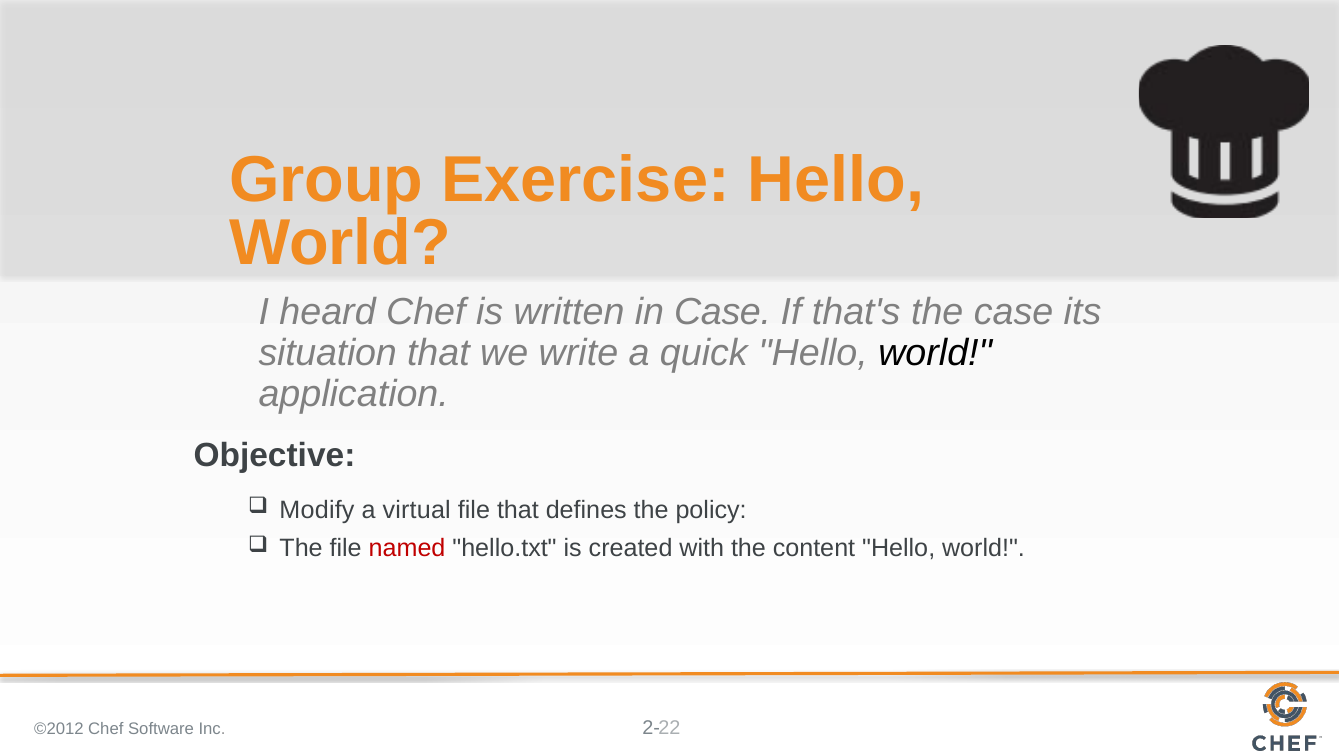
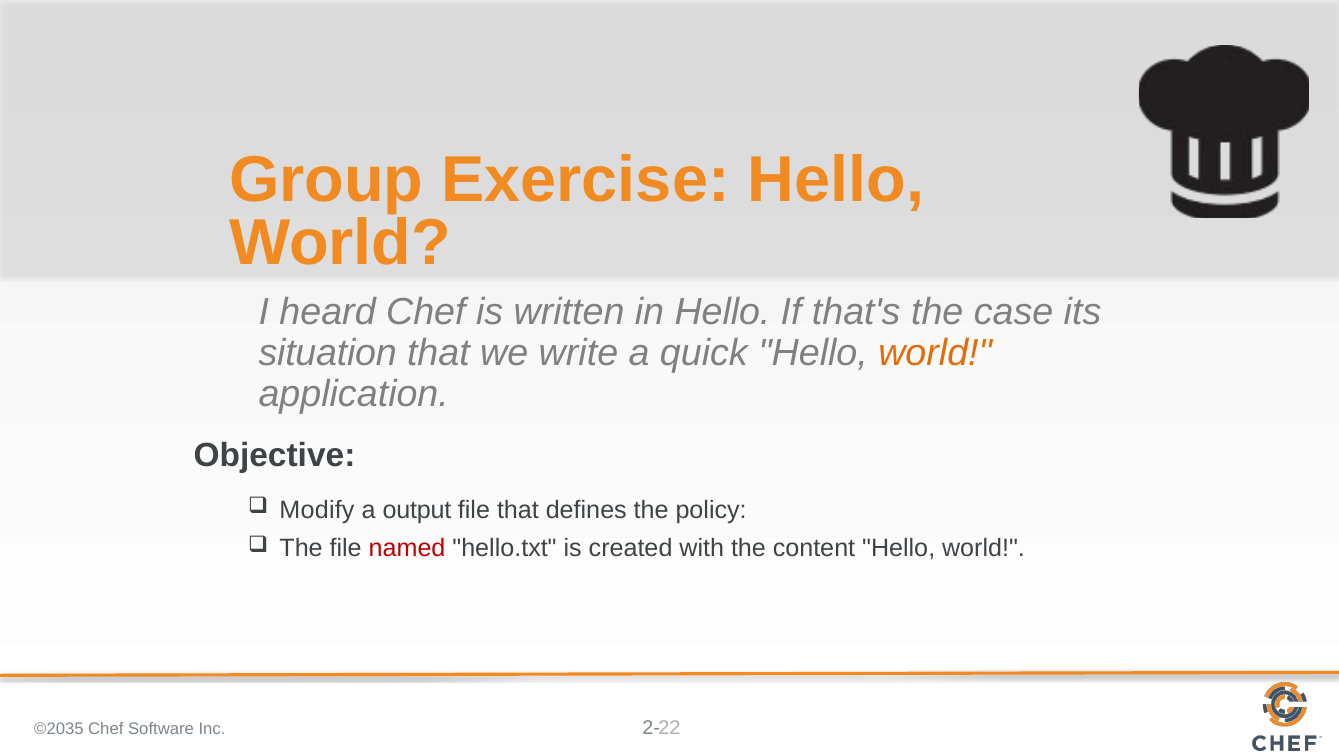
in Case: Case -> Hello (722, 312)
world colour: black -> orange (935, 353)
virtual: virtual -> output (417, 510)
©2012: ©2012 -> ©2035 (59, 729)
